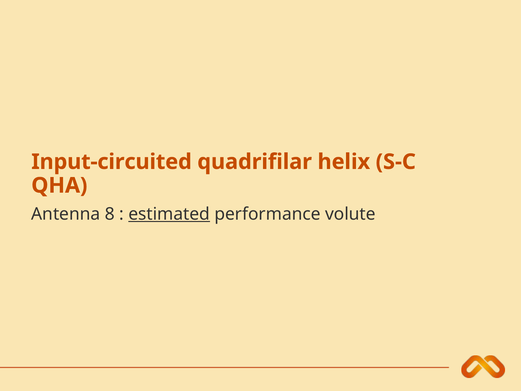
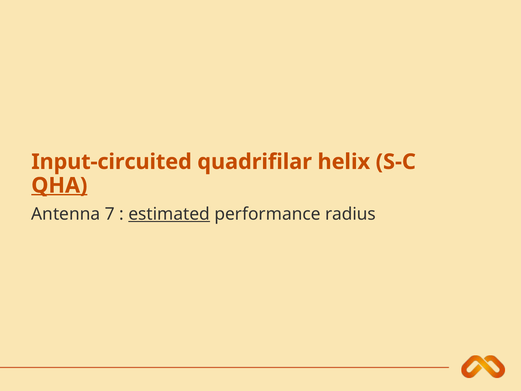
QHA underline: none -> present (59, 185)
8: 8 -> 7 (110, 214)
volute: volute -> radius (350, 214)
